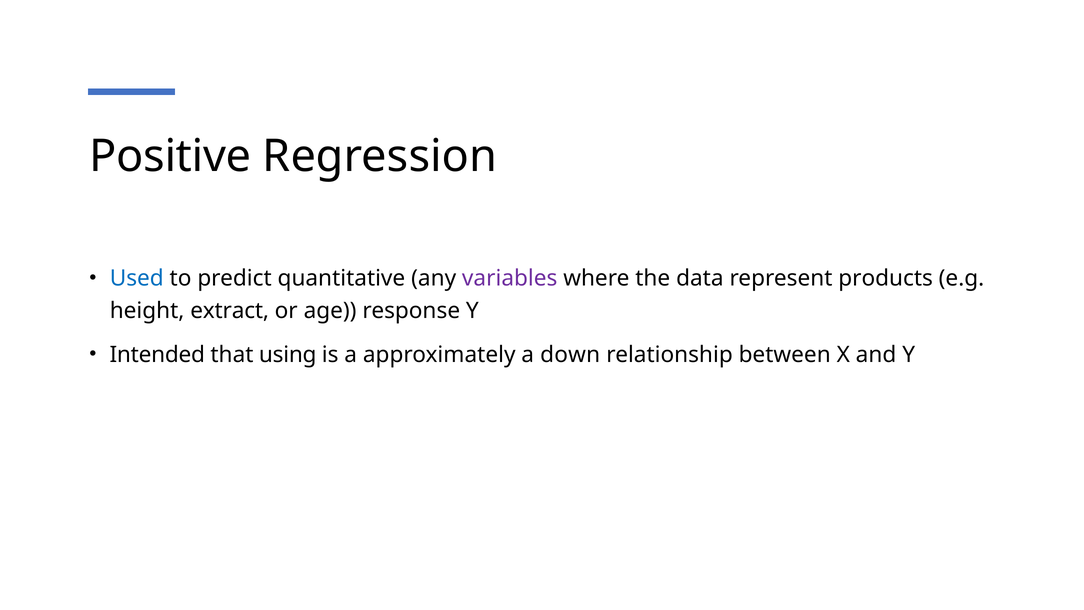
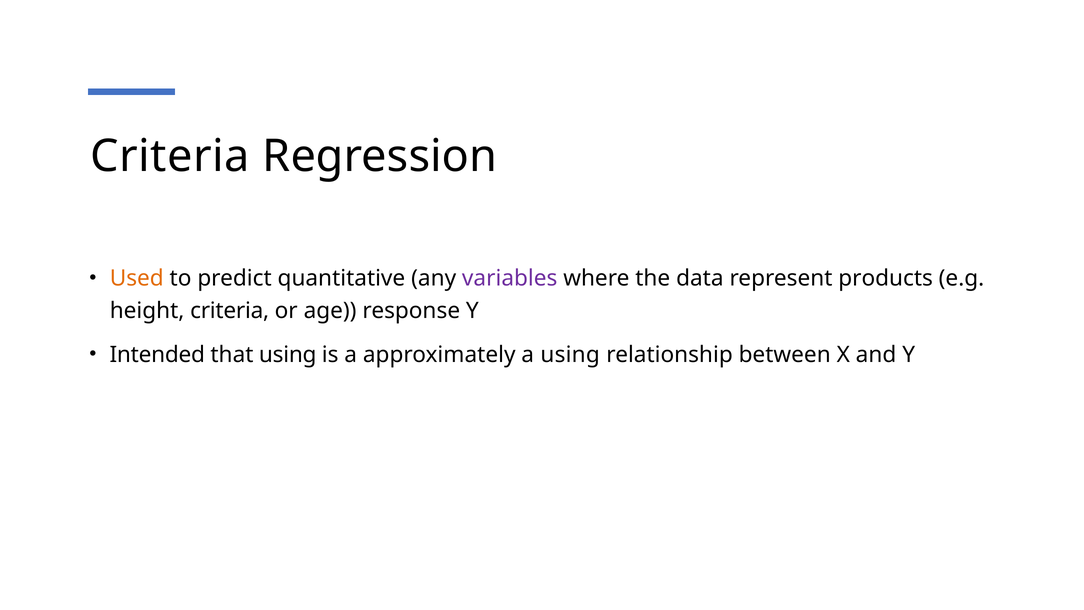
Positive: Positive -> Criteria (170, 156)
Used colour: blue -> orange (137, 278)
height extract: extract -> criteria (230, 311)
a down: down -> using (570, 355)
